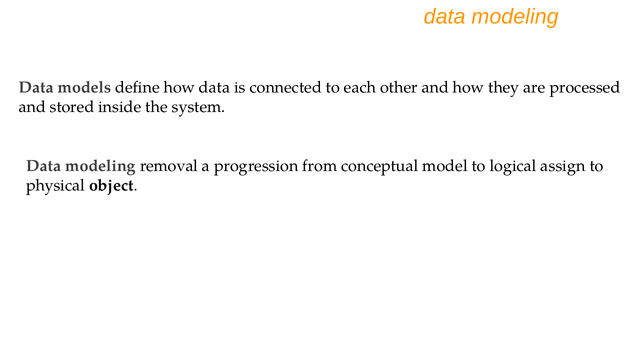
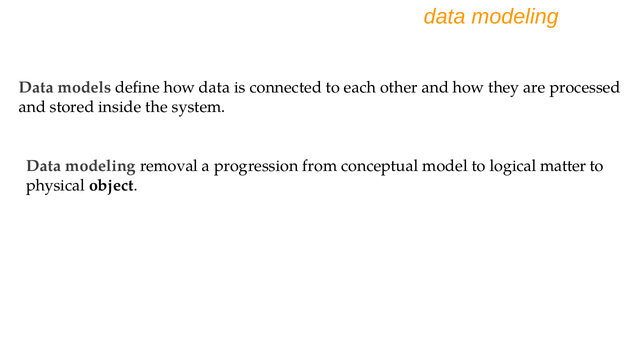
assign: assign -> matter (563, 166)
